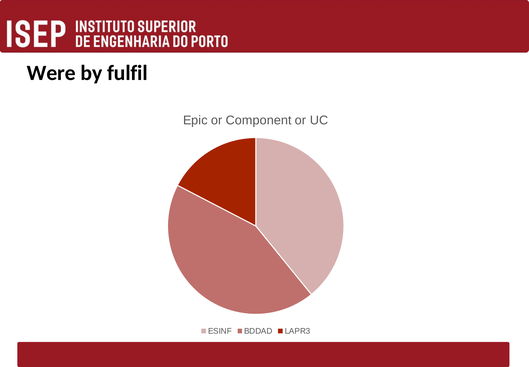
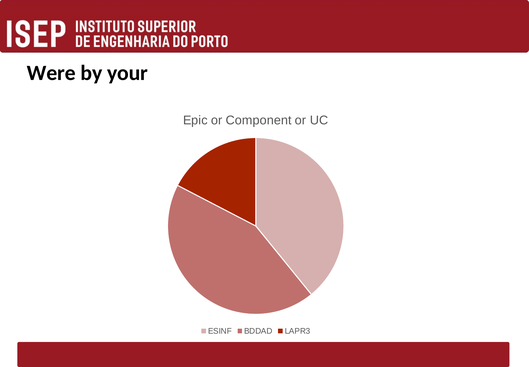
fulfil: fulfil -> your (128, 73)
